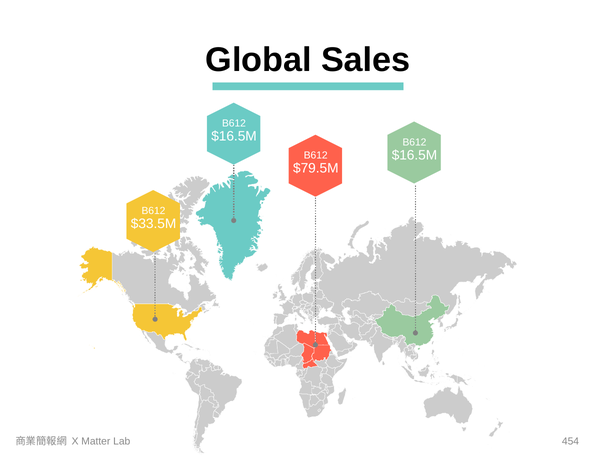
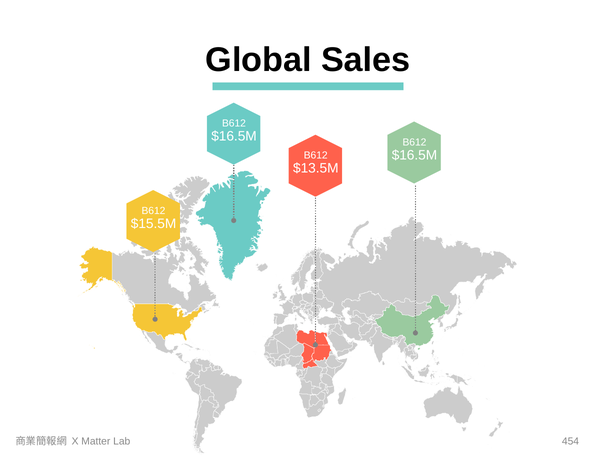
$79.5M: $79.5M -> $13.5M (316, 168)
$33.5M: $33.5M -> $15.5M (154, 224)
